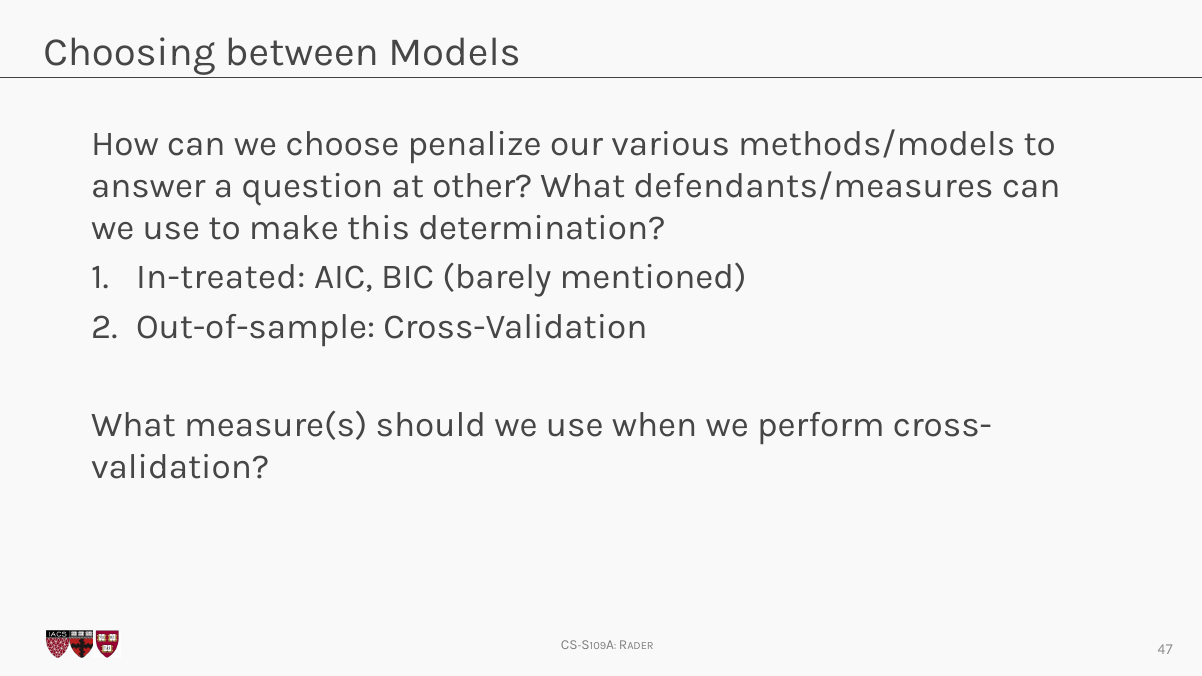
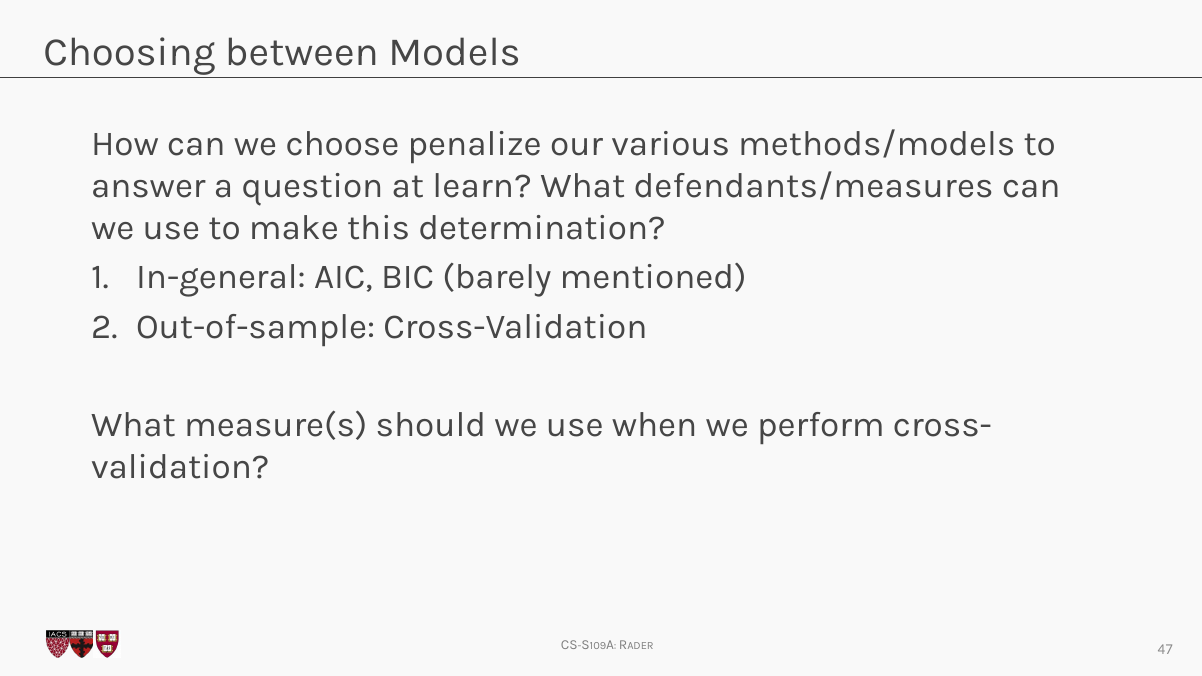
other: other -> learn (482, 186)
In-treated: In-treated -> In-general (221, 277)
